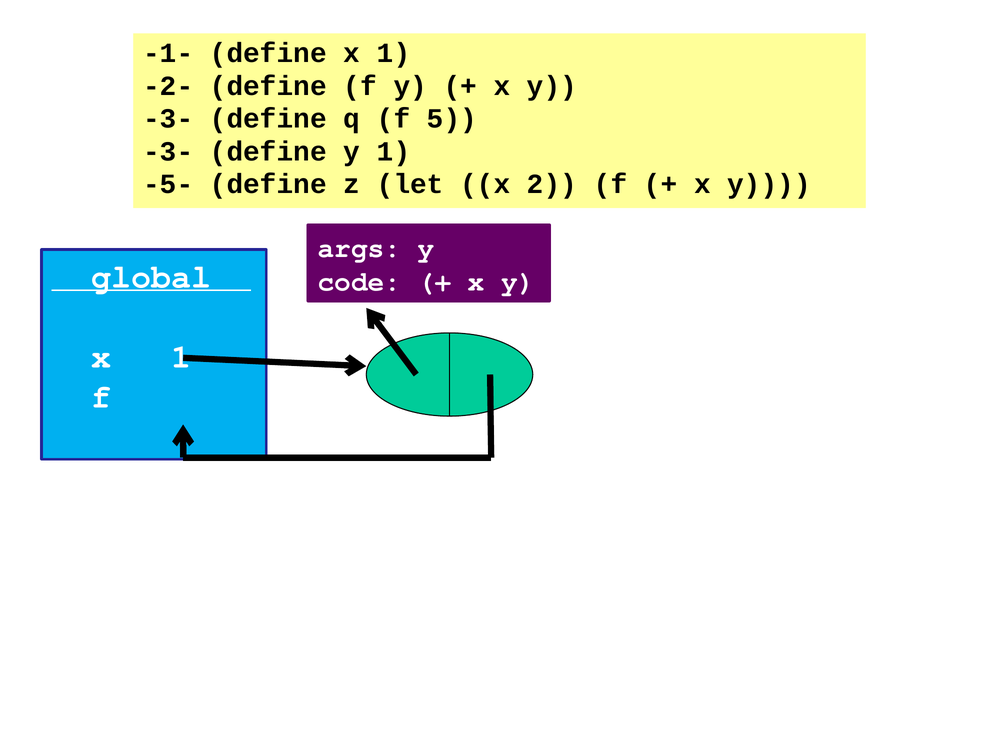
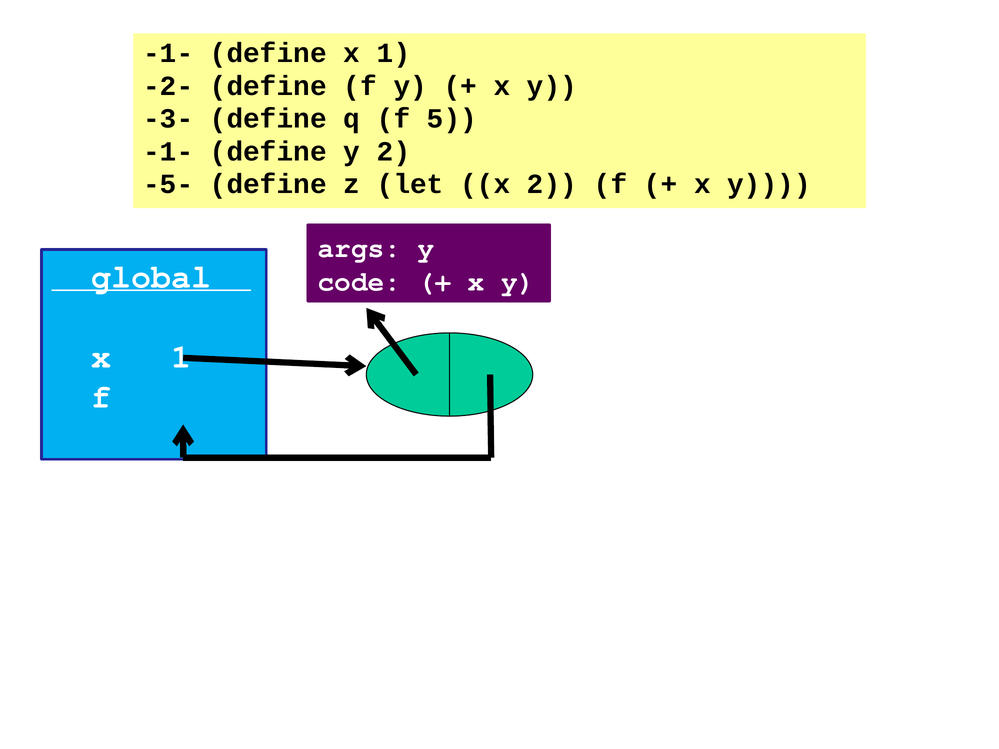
-3-: -3- -> -1- (168, 151)
y 1: 1 -> 2 (394, 151)
